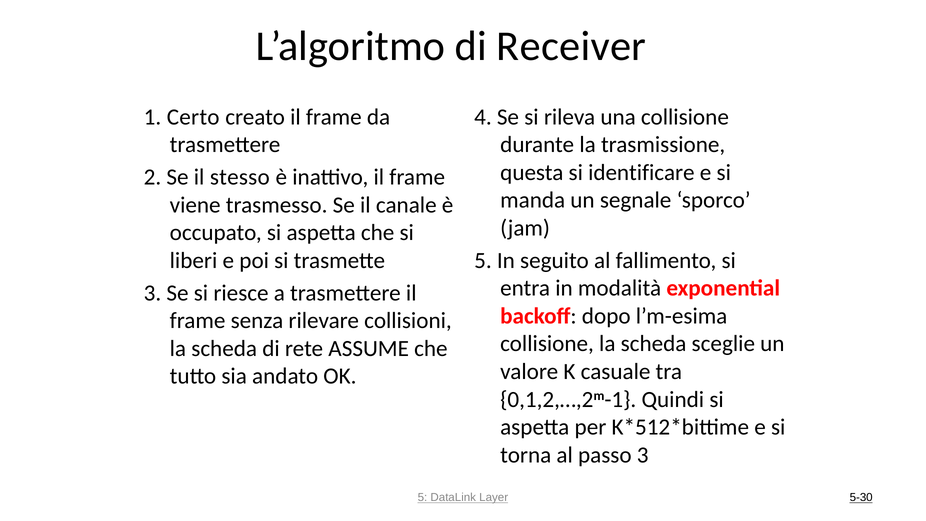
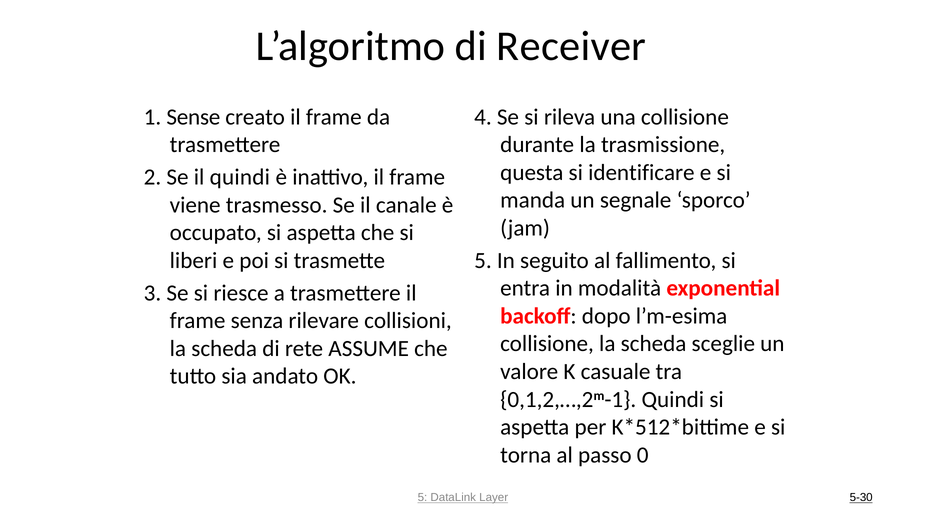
Certo: Certo -> Sense (193, 117)
il stesso: stesso -> quindi (240, 177)
passo 3: 3 -> 0 (643, 455)
